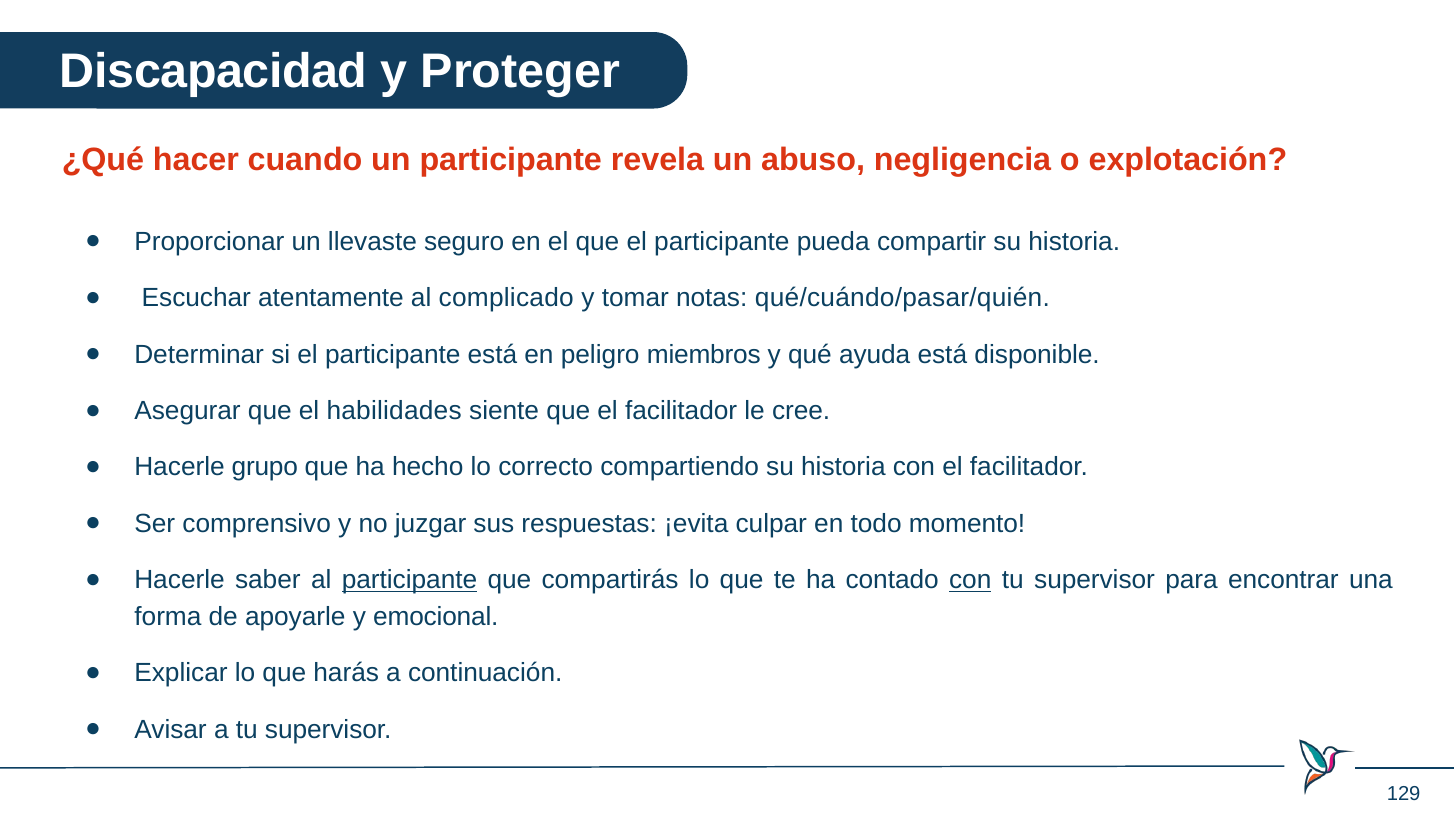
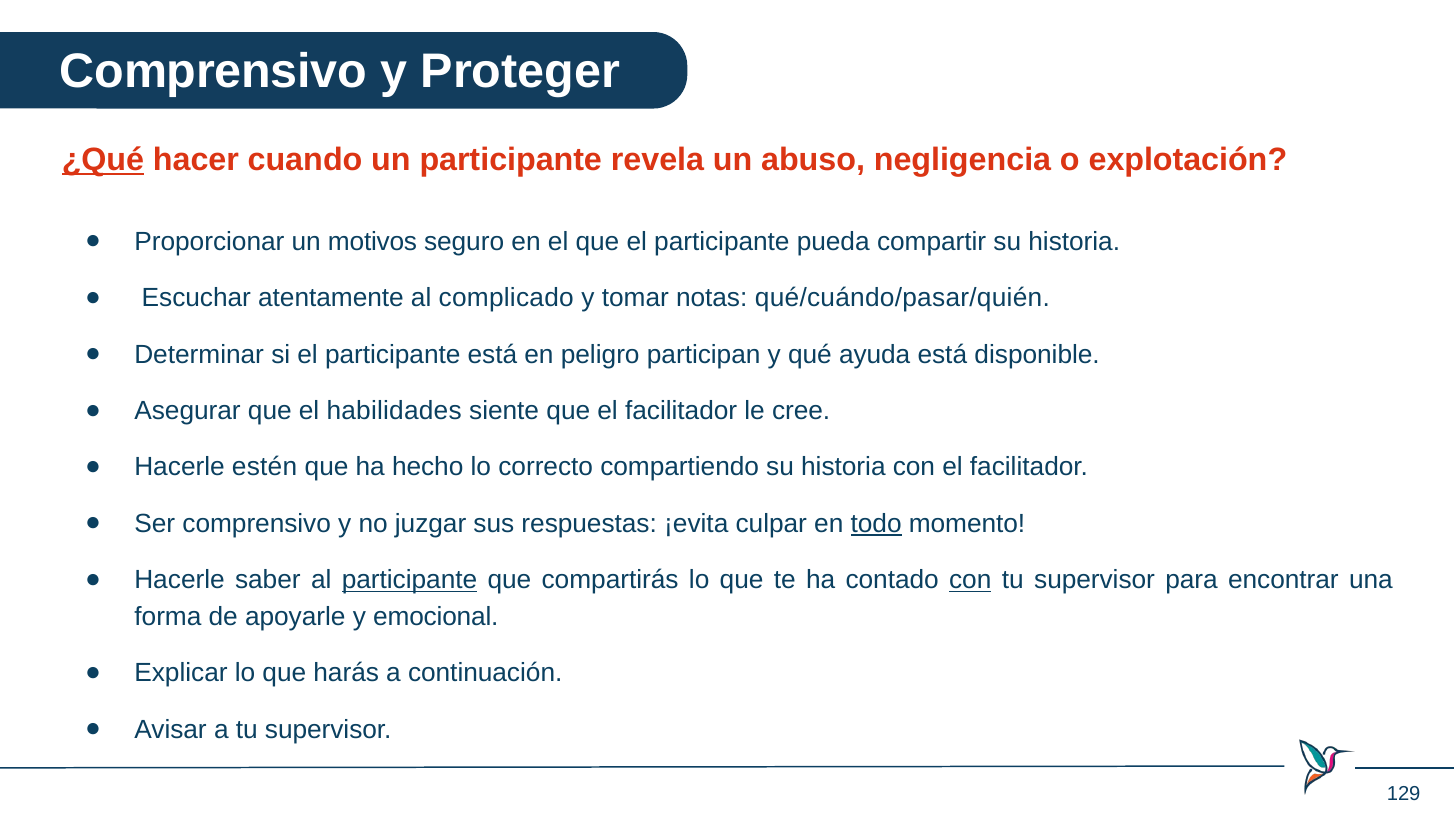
Discapacidad: Discapacidad -> Comprensivo (214, 71)
¿Qué underline: none -> present (103, 160)
llevaste: llevaste -> motivos (373, 241)
miembros: miembros -> participan (704, 354)
grupo: grupo -> estén (265, 467)
todo underline: none -> present (876, 524)
